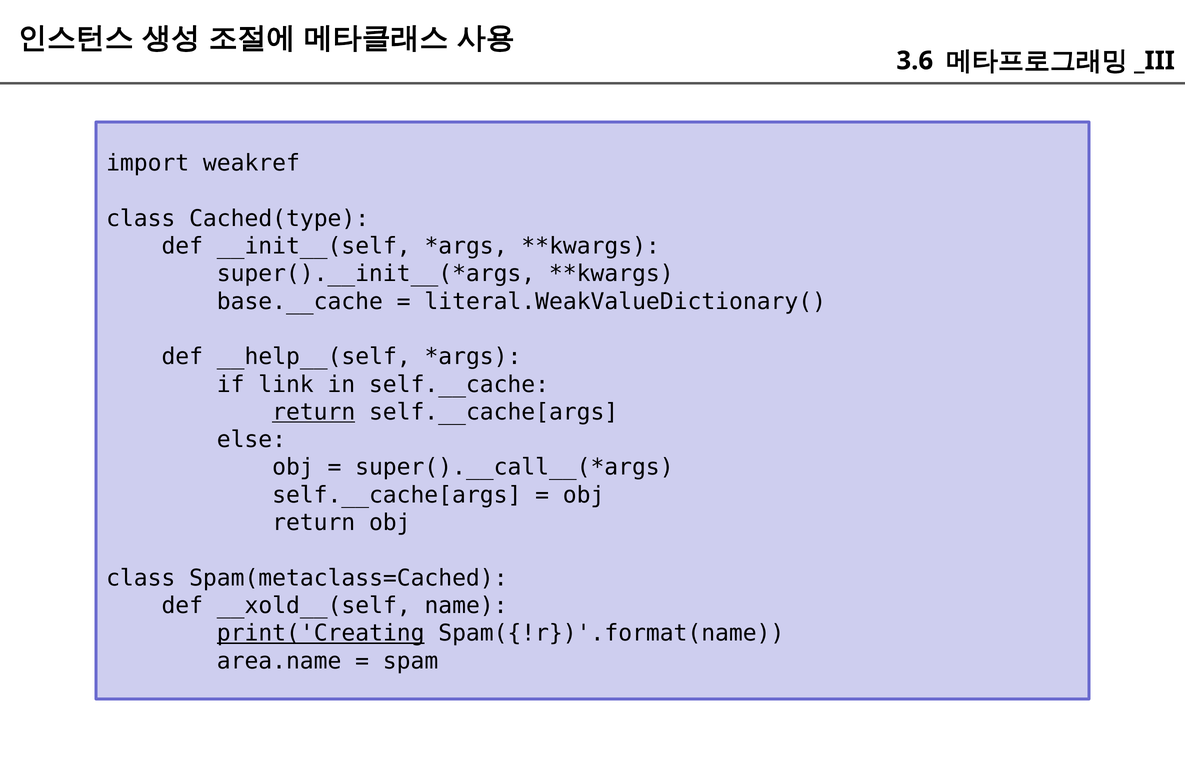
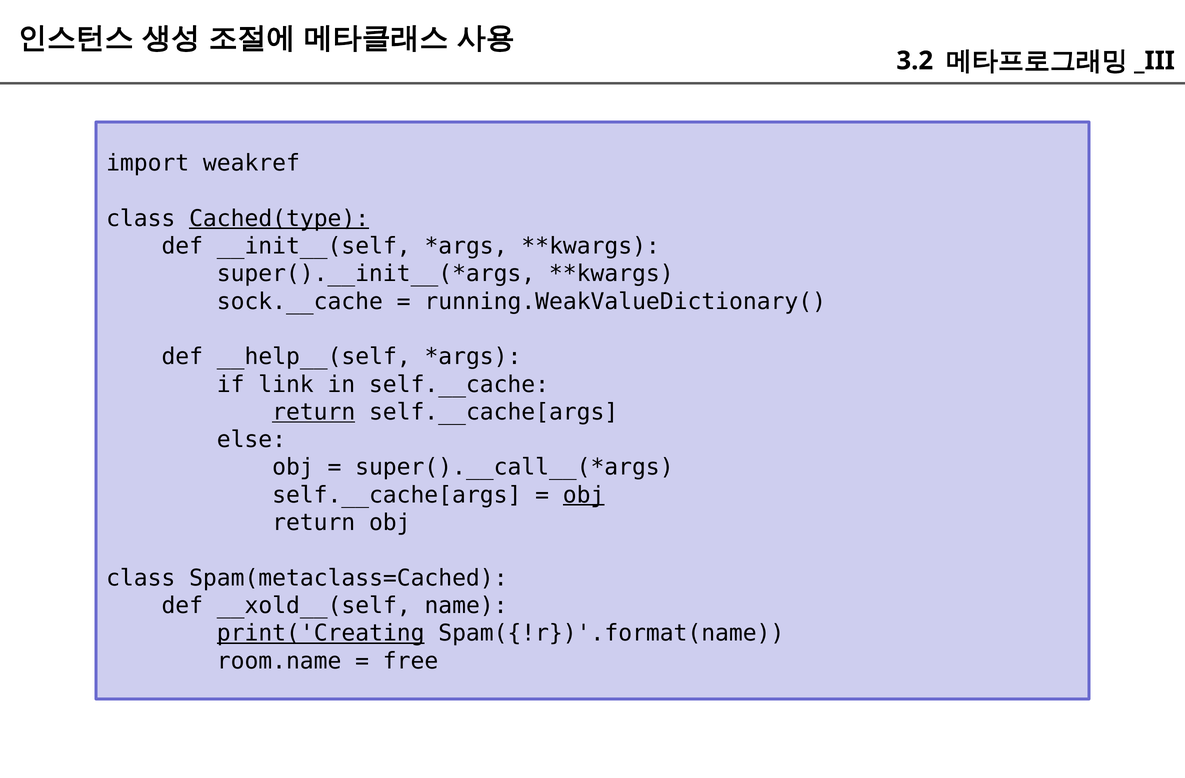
3.6: 3.6 -> 3.2 (915, 61)
Cached(type underline: none -> present (279, 219)
base.__cache: base.__cache -> sock.__cache (300, 302)
literal.WeakValueDictionary(: literal.WeakValueDictionary( -> running.WeakValueDictionary( (625, 302)
obj underline: none -> present (584, 495)
area.name: area.name -> room.name (279, 661)
spam: spam -> free (411, 661)
